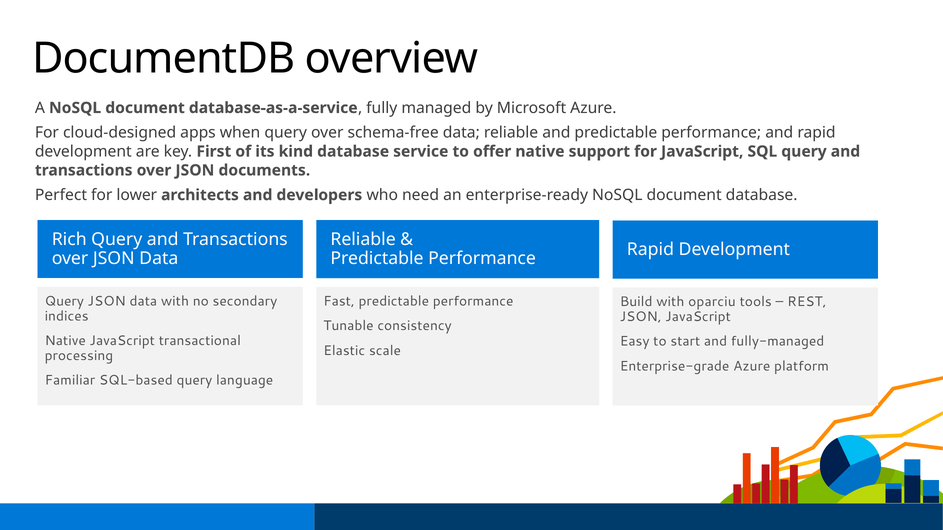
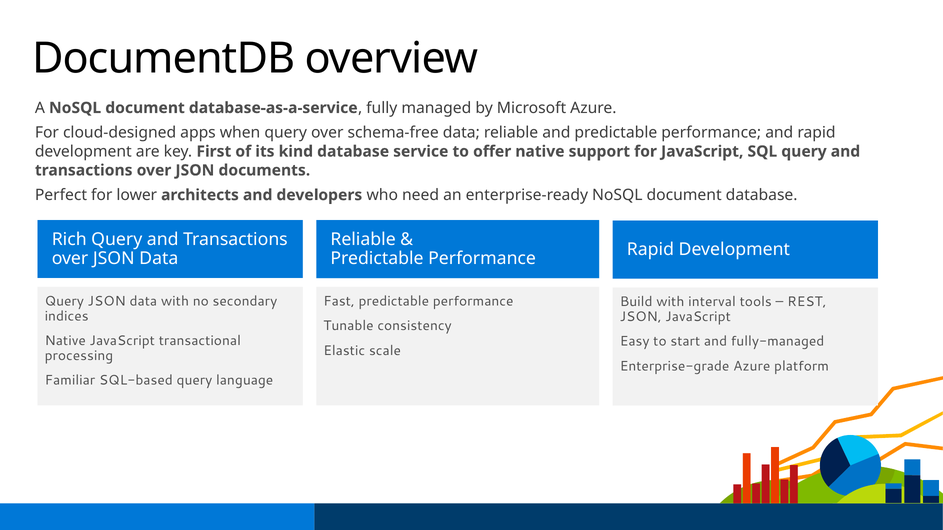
oparciu: oparciu -> interval (712, 302)
